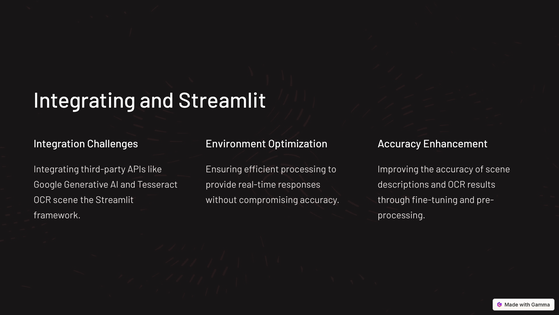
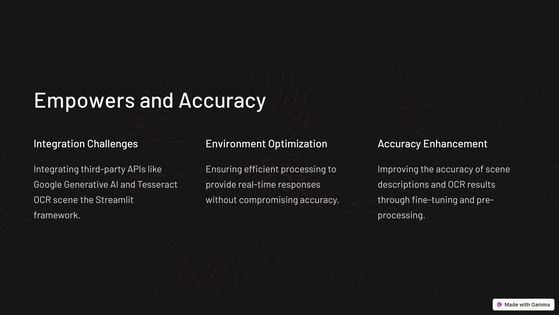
Integrating: Integrating -> Empowers (84, 101)
and Streamlit: Streamlit -> Accuracy (222, 101)
